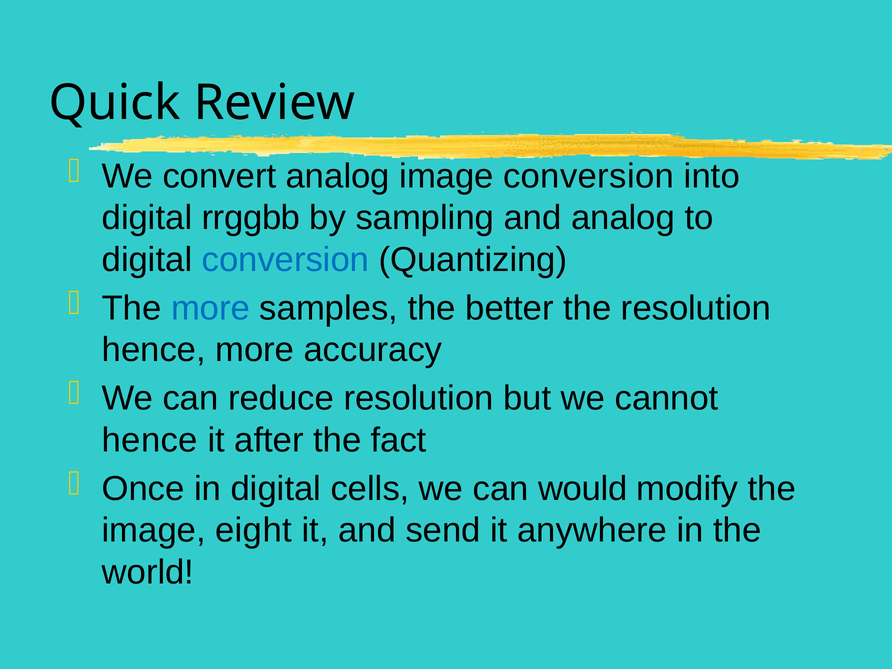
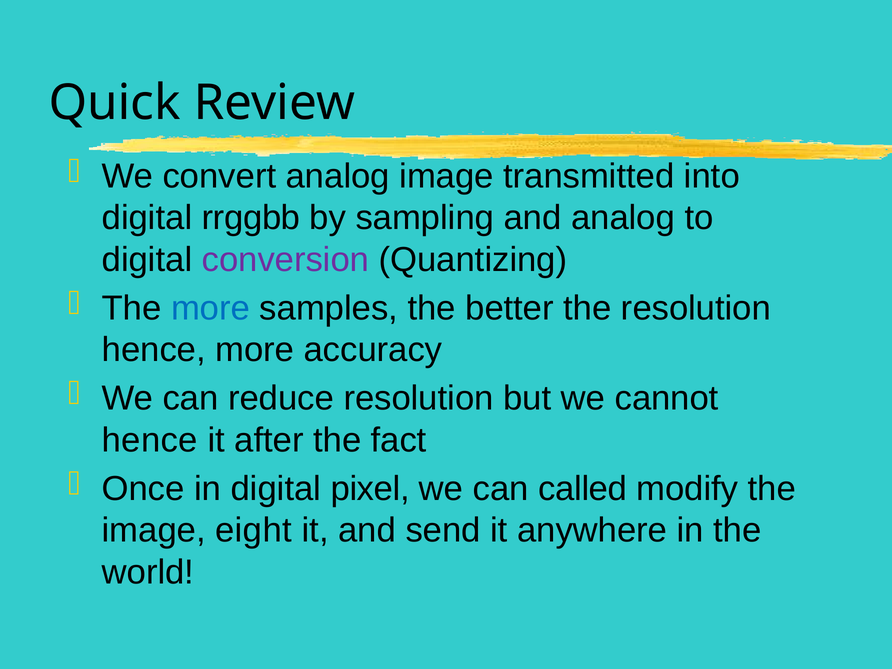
image conversion: conversion -> transmitted (589, 176)
conversion colour: blue -> purple (285, 260)
cells: cells -> pixel (370, 489)
would: would -> called (583, 489)
